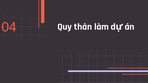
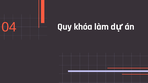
thân: thân -> khóa (83, 27)
